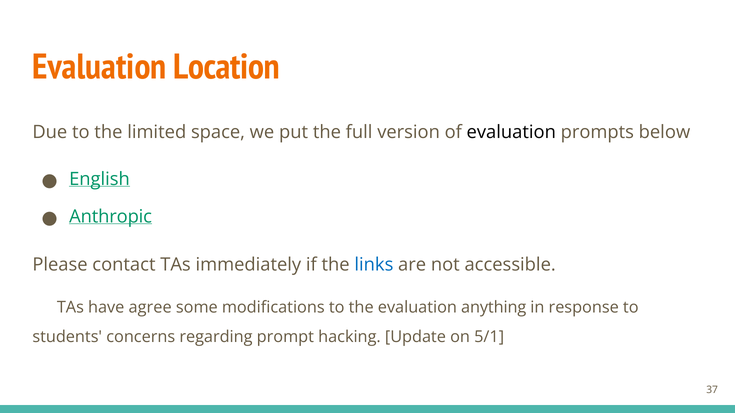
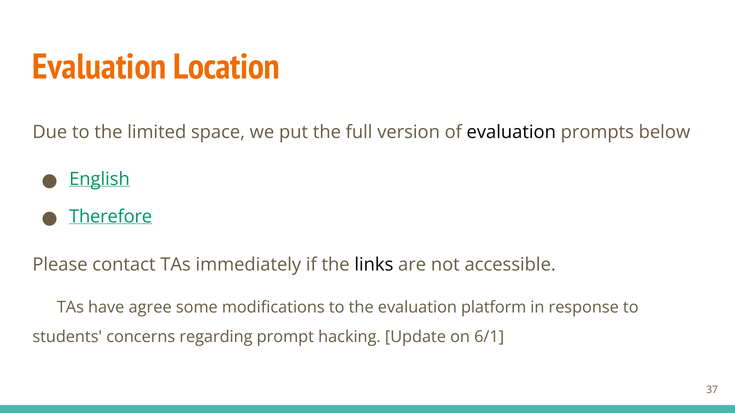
Anthropic: Anthropic -> Therefore (111, 217)
links colour: blue -> black (374, 265)
anything: anything -> platform (494, 308)
5/1: 5/1 -> 6/1 (489, 337)
